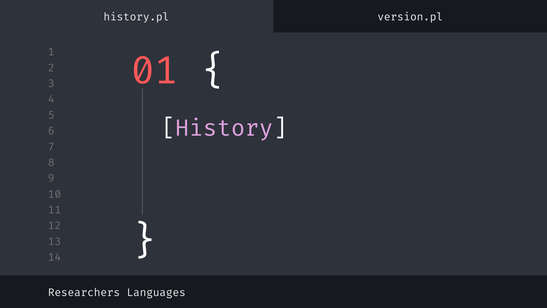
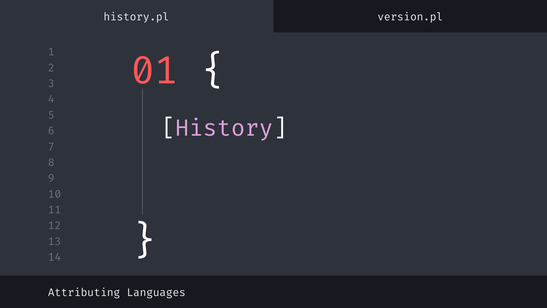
Researchers: Researchers -> Attributing (84, 292)
